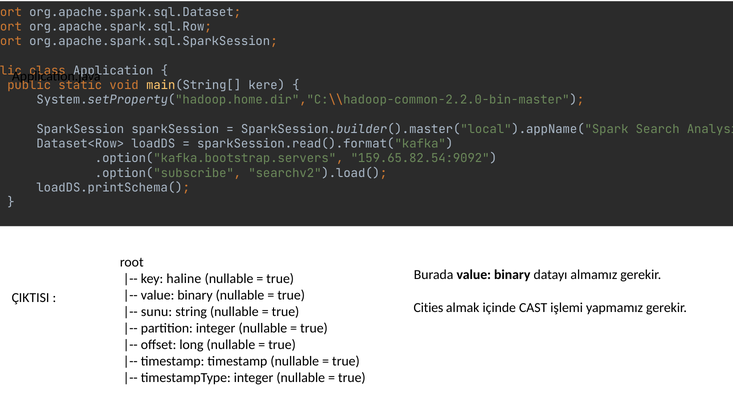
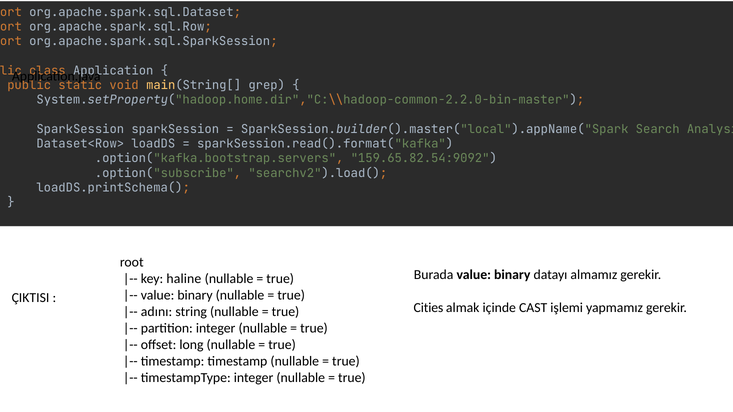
kere: kere -> grep (267, 85)
sunu: sunu -> adını (157, 312)
